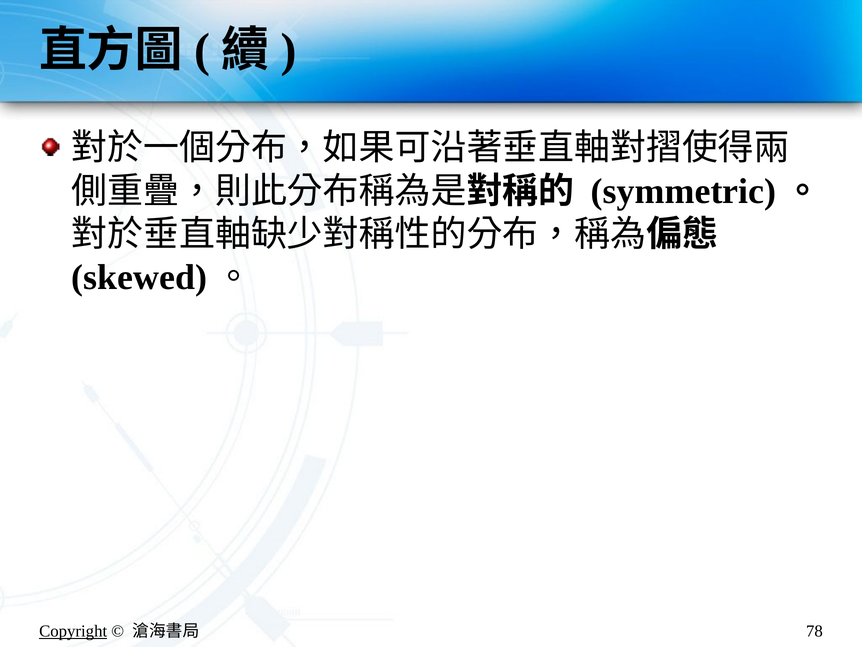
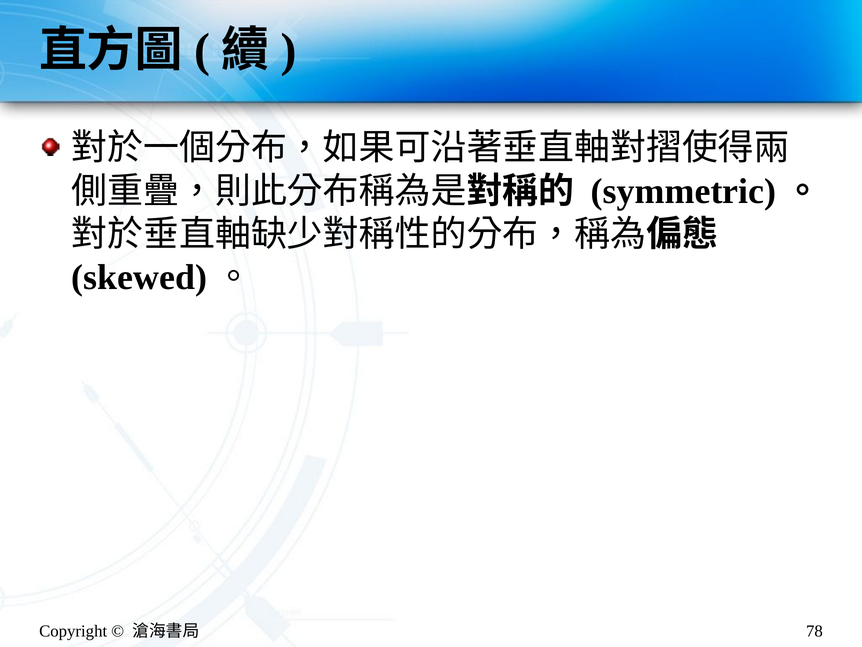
Copyright underline: present -> none (73, 631)
